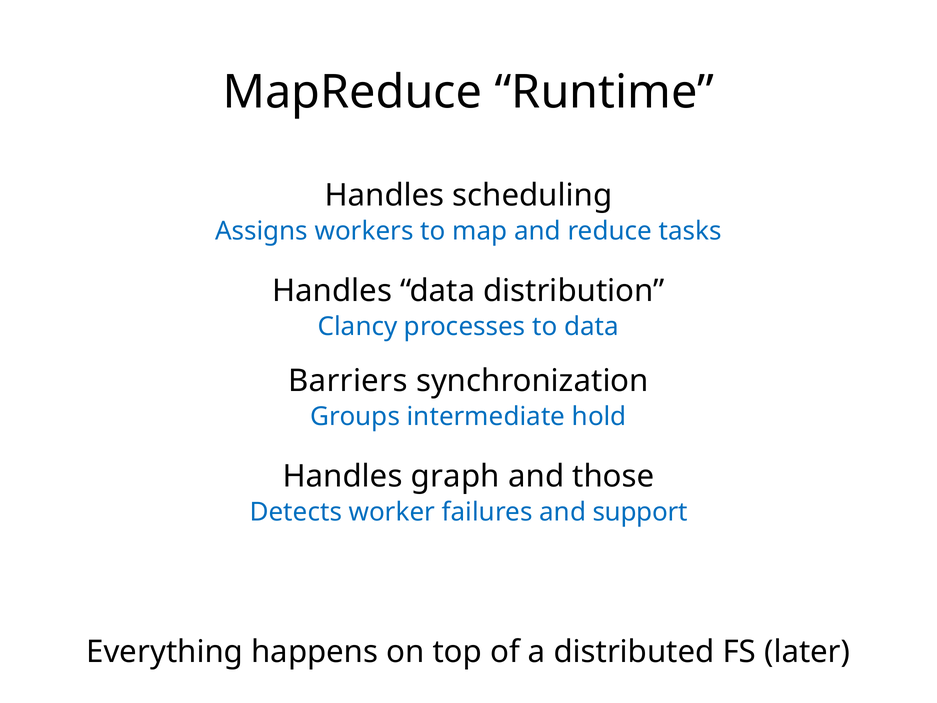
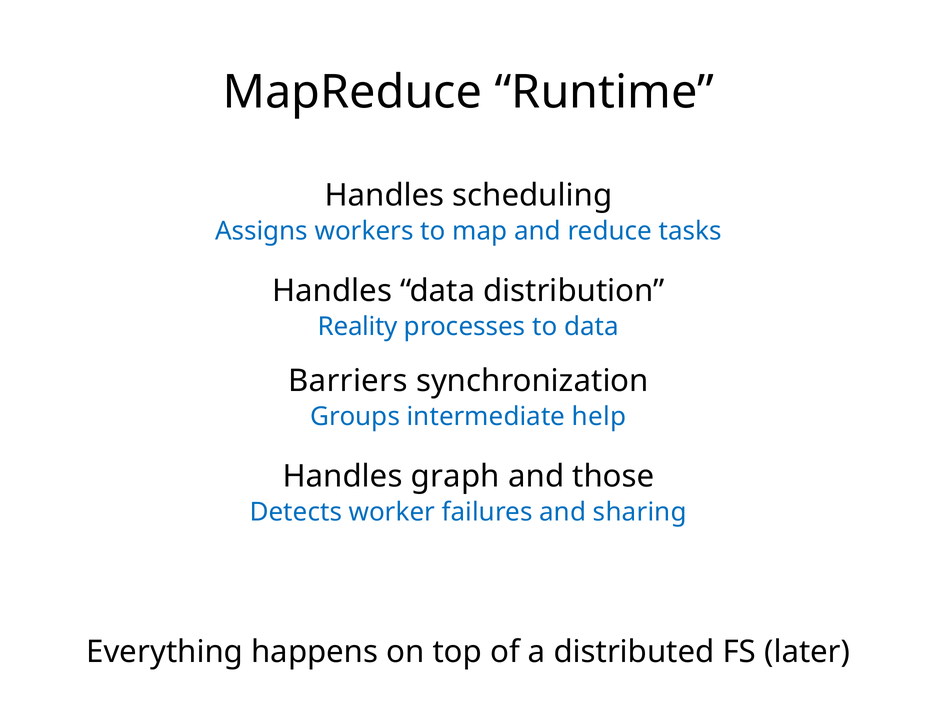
Clancy: Clancy -> Reality (358, 327)
hold: hold -> help (599, 416)
support: support -> sharing (640, 512)
